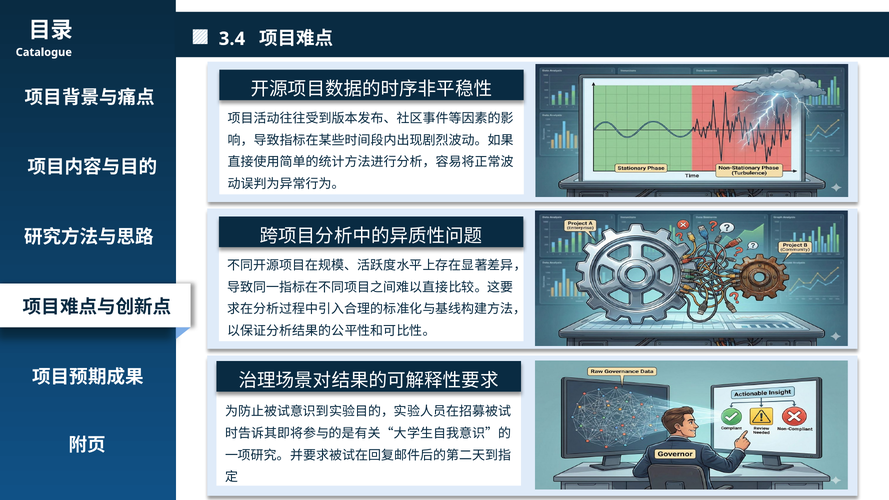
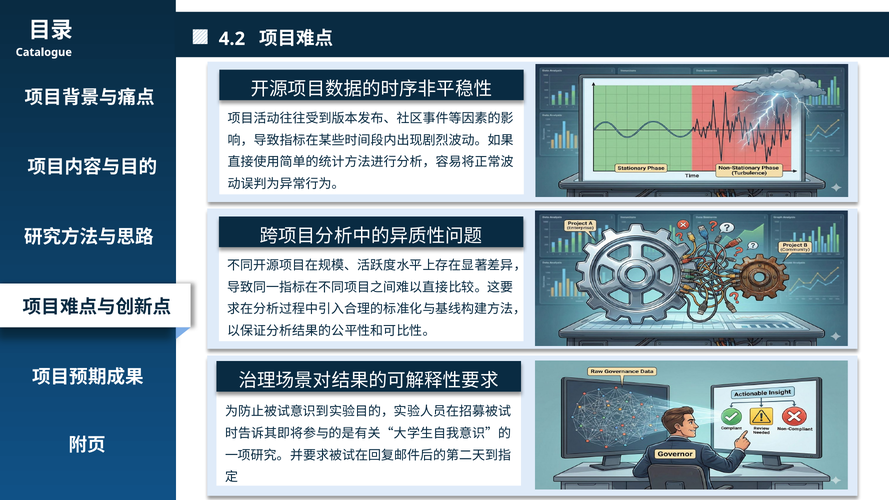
3.4: 3.4 -> 4.2 (232, 39)
